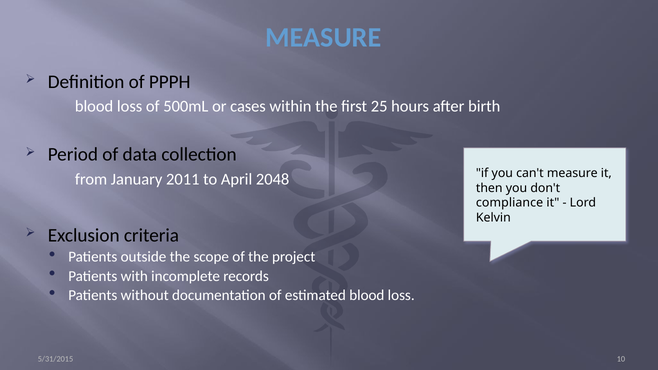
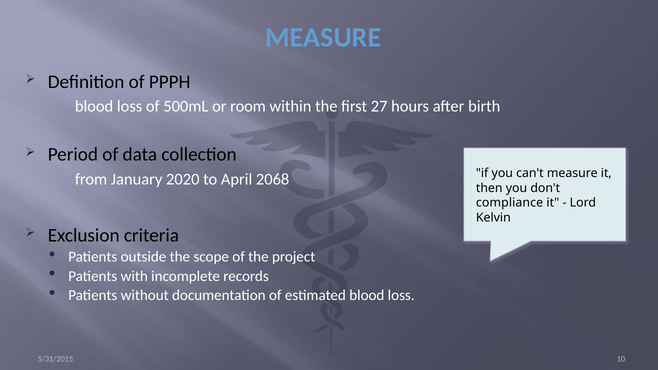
cases: cases -> room (248, 106)
25: 25 -> 27 (379, 106)
2011: 2011 -> 2020 (183, 179)
2048: 2048 -> 2068 (273, 179)
